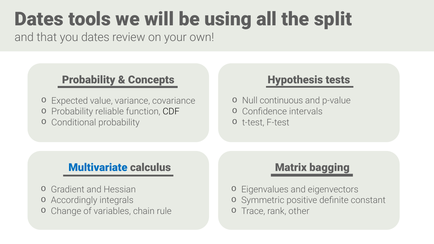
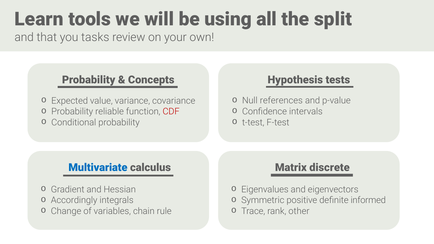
Dates: Dates -> Learn (39, 19)
you dates: dates -> tasks (95, 37)
continuous: continuous -> references (281, 101)
CDF colour: black -> red (171, 112)
bagging: bagging -> discrete (330, 168)
constant: constant -> informed (368, 200)
